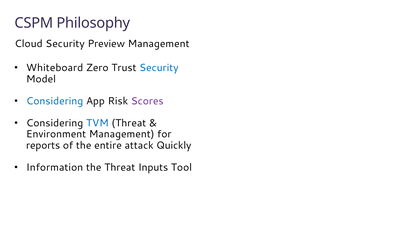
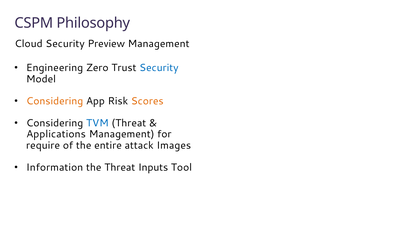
Whiteboard: Whiteboard -> Engineering (55, 68)
Considering colour: blue -> orange (55, 101)
Scores colour: purple -> orange (147, 101)
Environment: Environment -> Applications (56, 134)
reports: reports -> require (43, 146)
Quickly: Quickly -> Images (174, 146)
